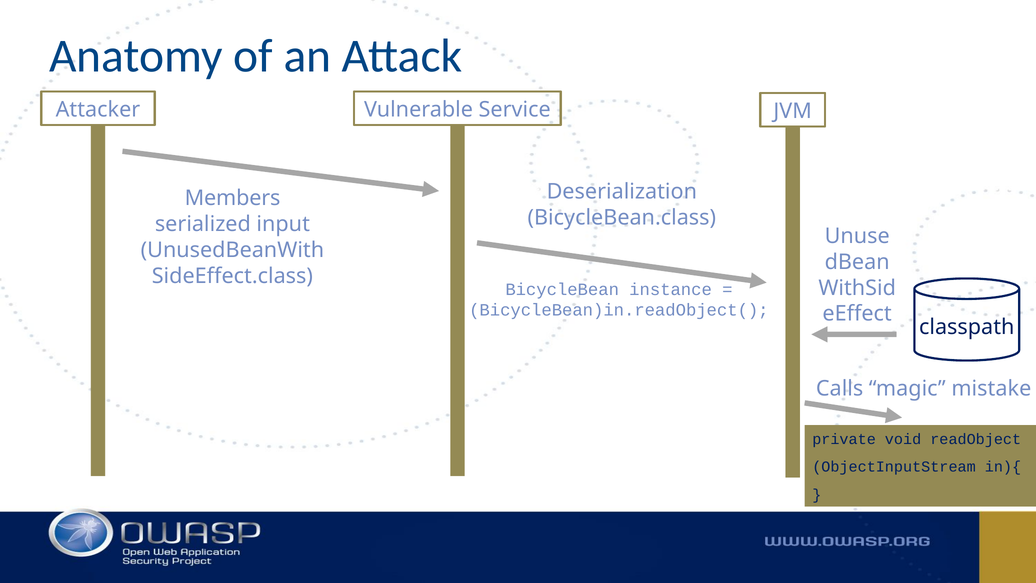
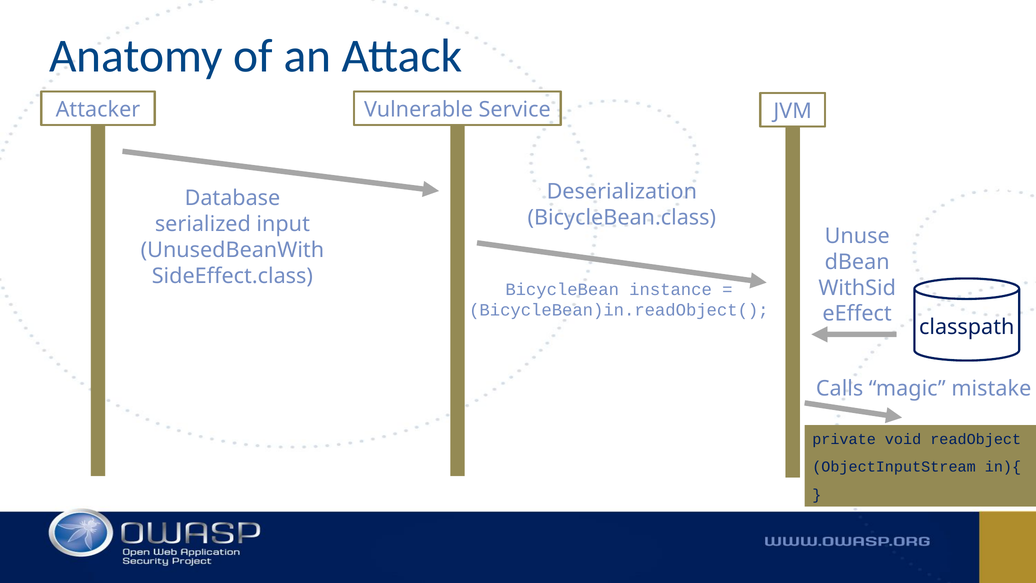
Members: Members -> Database (232, 198)
